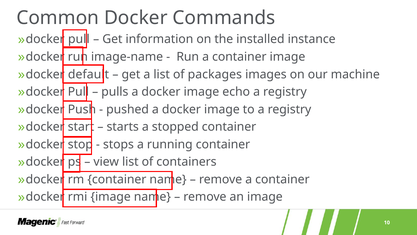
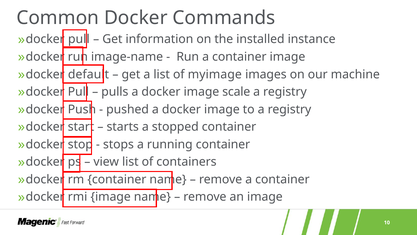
packages: packages -> myimage (215, 74)
echo: echo -> scale (236, 92)
